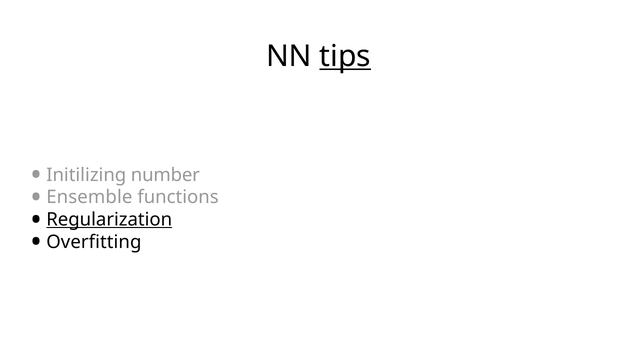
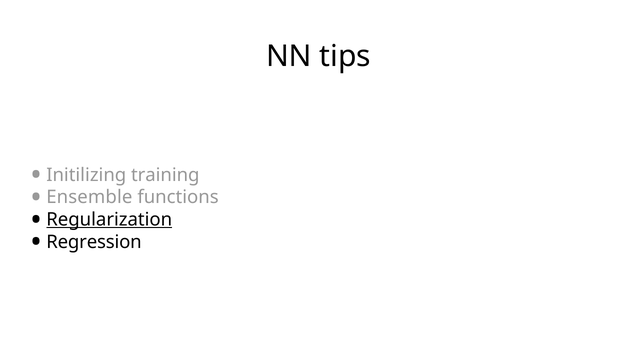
tips underline: present -> none (345, 56)
number: number -> training (165, 175)
Overfitting: Overfitting -> Regression (94, 241)
